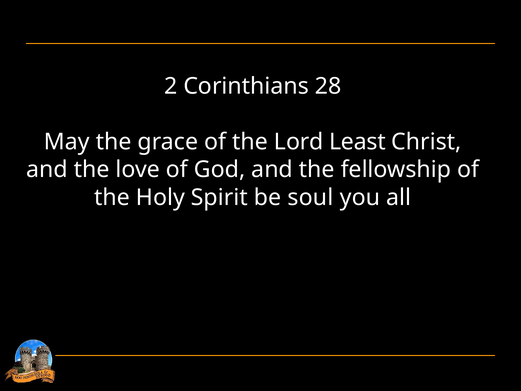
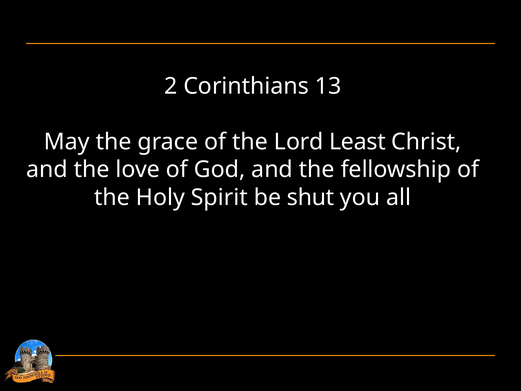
28: 28 -> 13 (328, 86)
soul: soul -> shut (311, 197)
